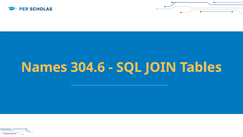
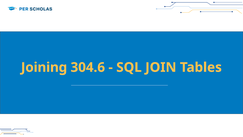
Names: Names -> Joining (44, 67)
